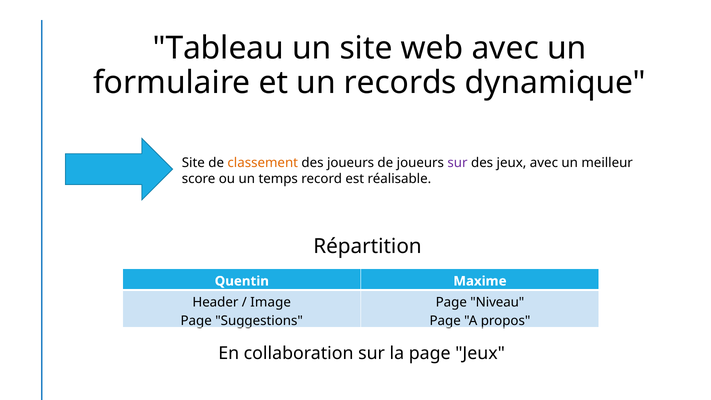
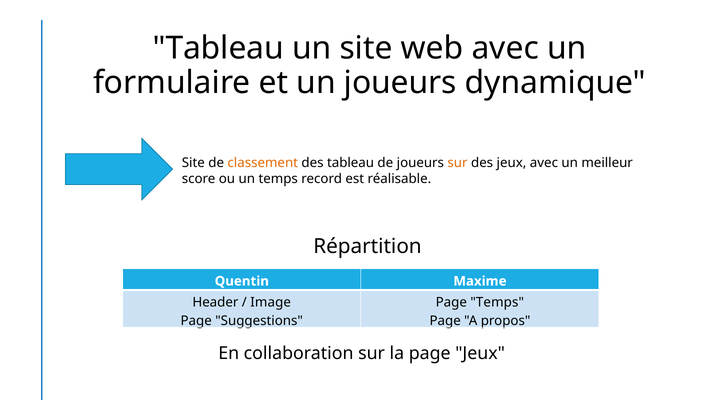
un records: records -> joueurs (400, 83)
des joueurs: joueurs -> tableau (351, 163)
sur colour: purple -> orange (458, 163)
Page Niveau: Niveau -> Temps (497, 302)
